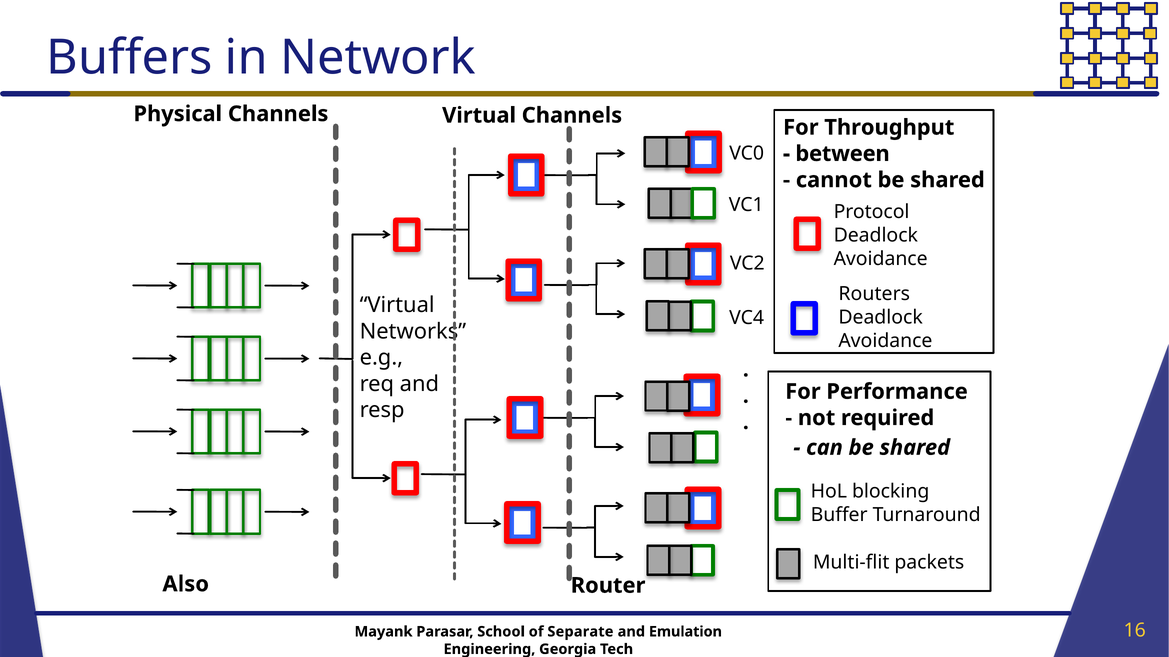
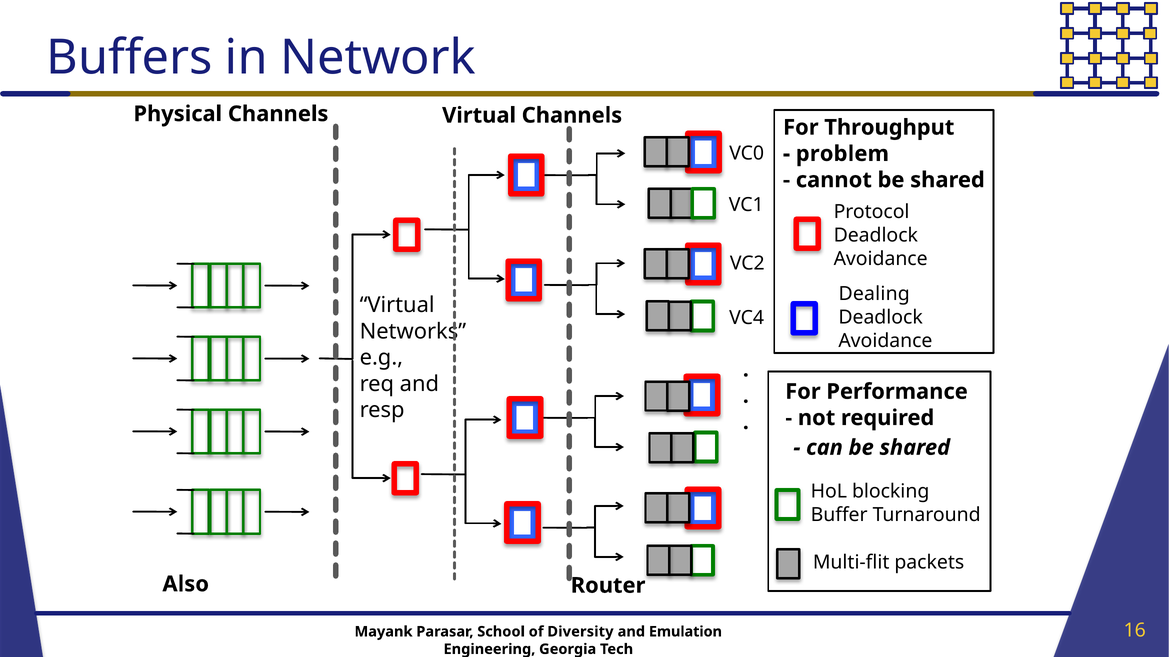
between: between -> problem (842, 154)
Routers: Routers -> Dealing (874, 294)
Separate: Separate -> Diversity (580, 632)
